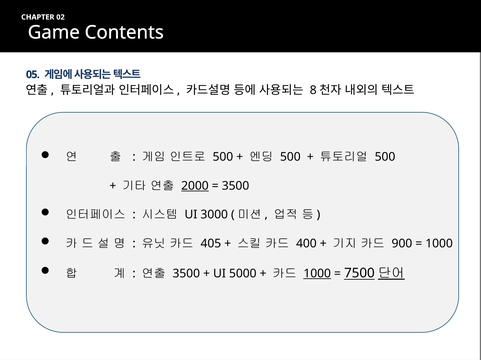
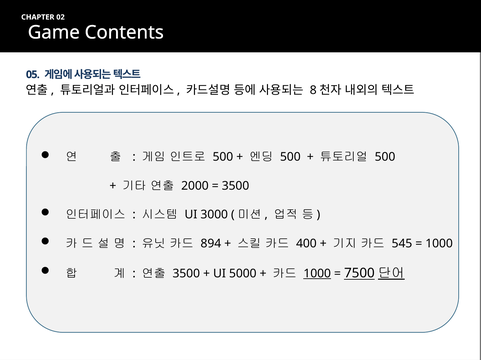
2000 underline: present -> none (195, 186)
405: 405 -> 894 (211, 244)
900: 900 -> 545 (402, 244)
